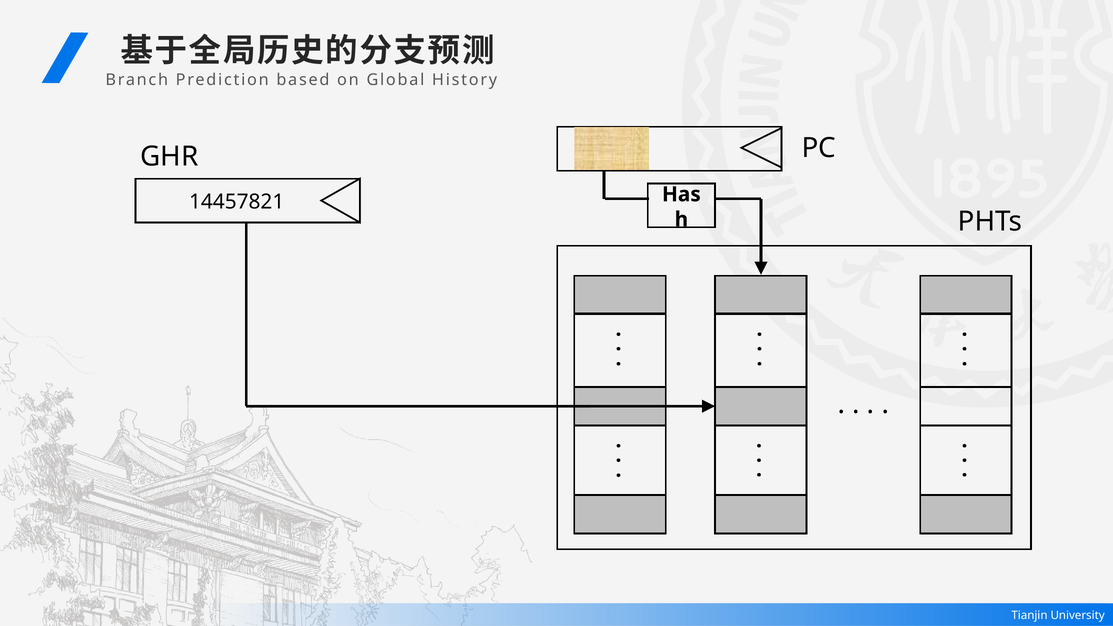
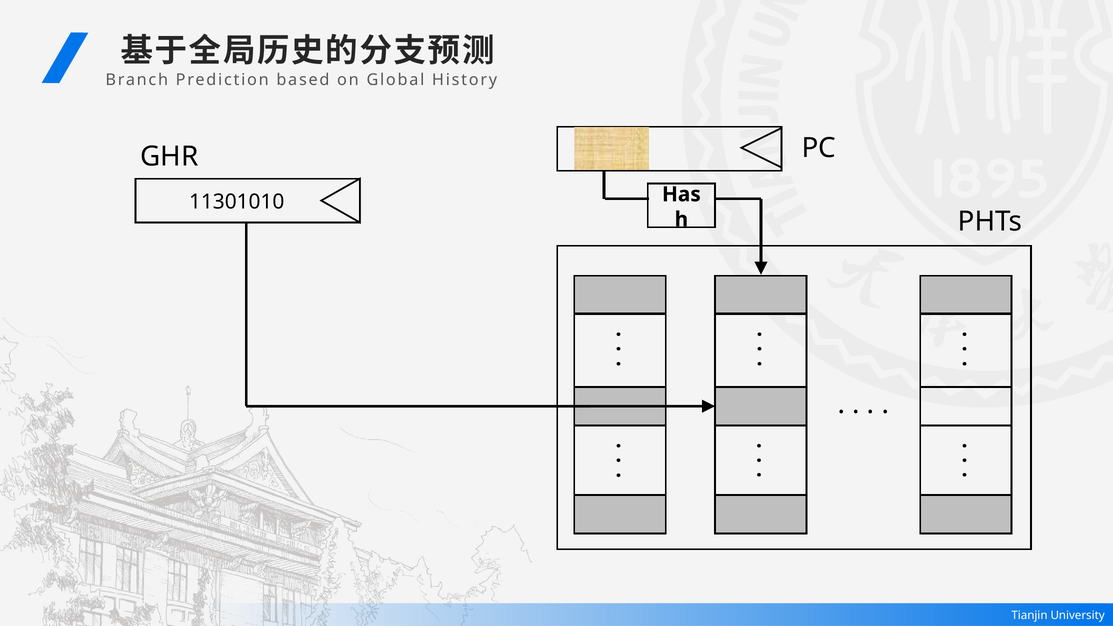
14457821: 14457821 -> 11301010 (237, 202)
